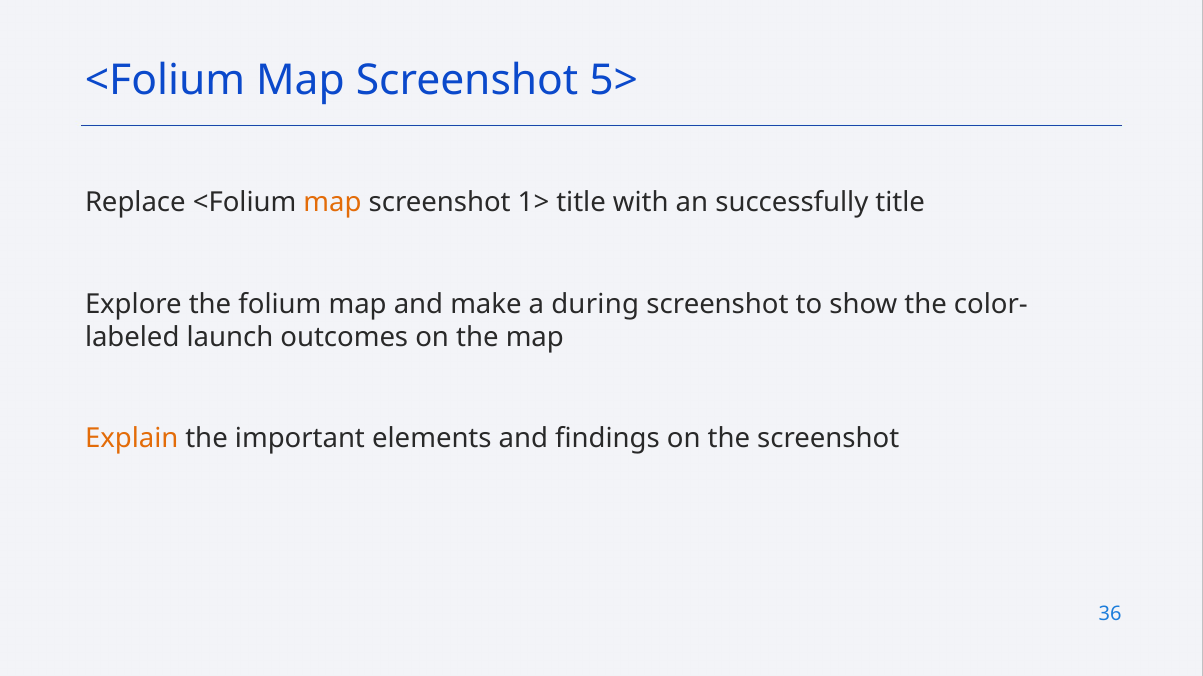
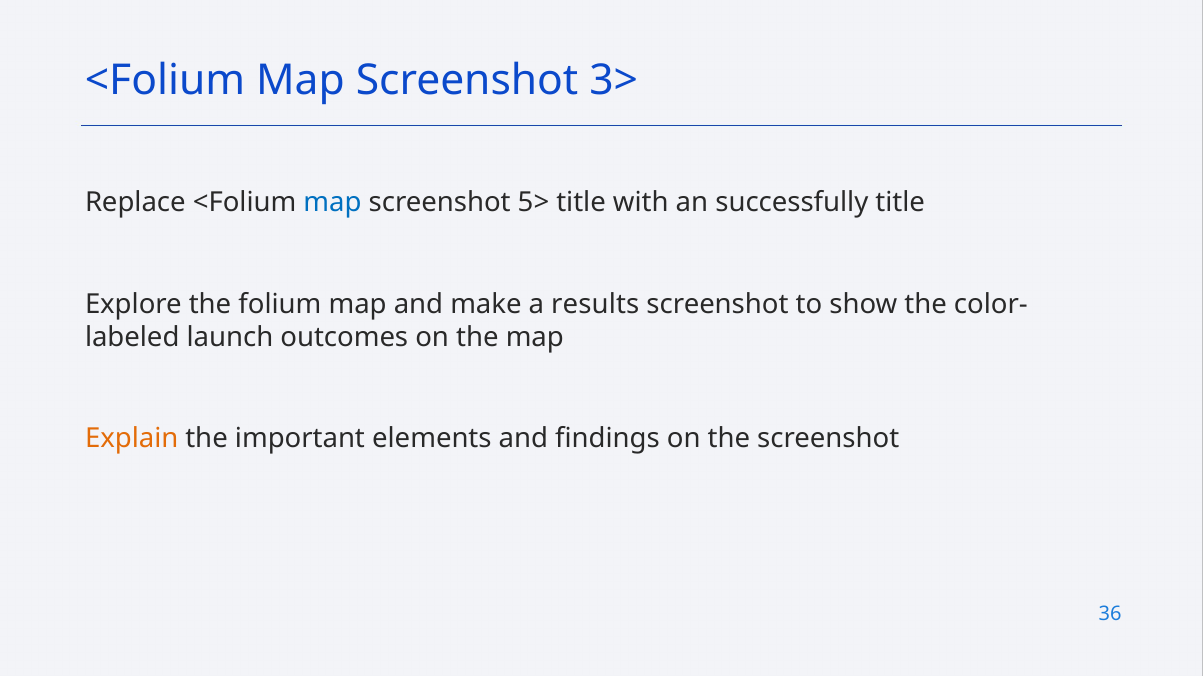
5>: 5> -> 3> (614, 80)
map colour: orange -> blue (333, 203)
1>: 1> -> 5> (534, 203)
during: during -> results (595, 304)
